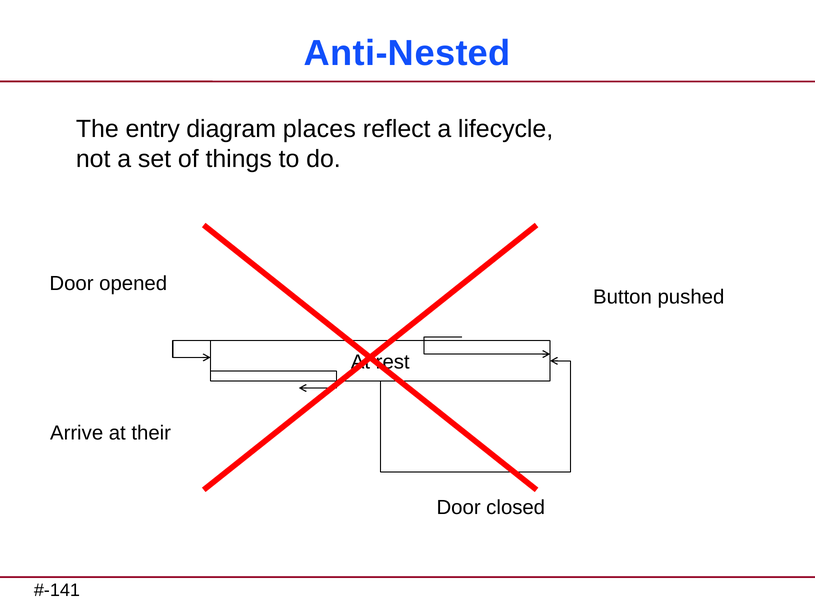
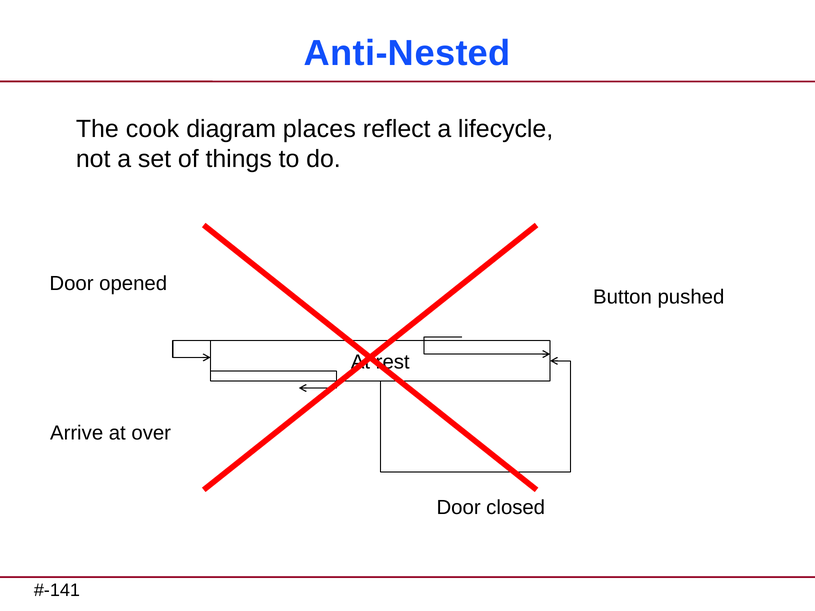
entry: entry -> cook (152, 129)
their: their -> over (151, 433)
